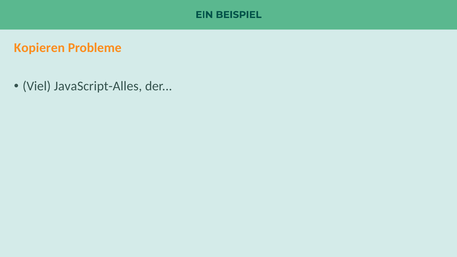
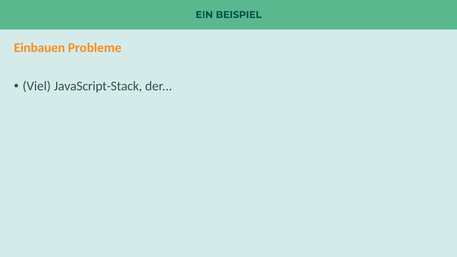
Kopieren: Kopieren -> Einbauen (40, 48)
JavaScript-Alles: JavaScript-Alles -> JavaScript-Stack (98, 86)
